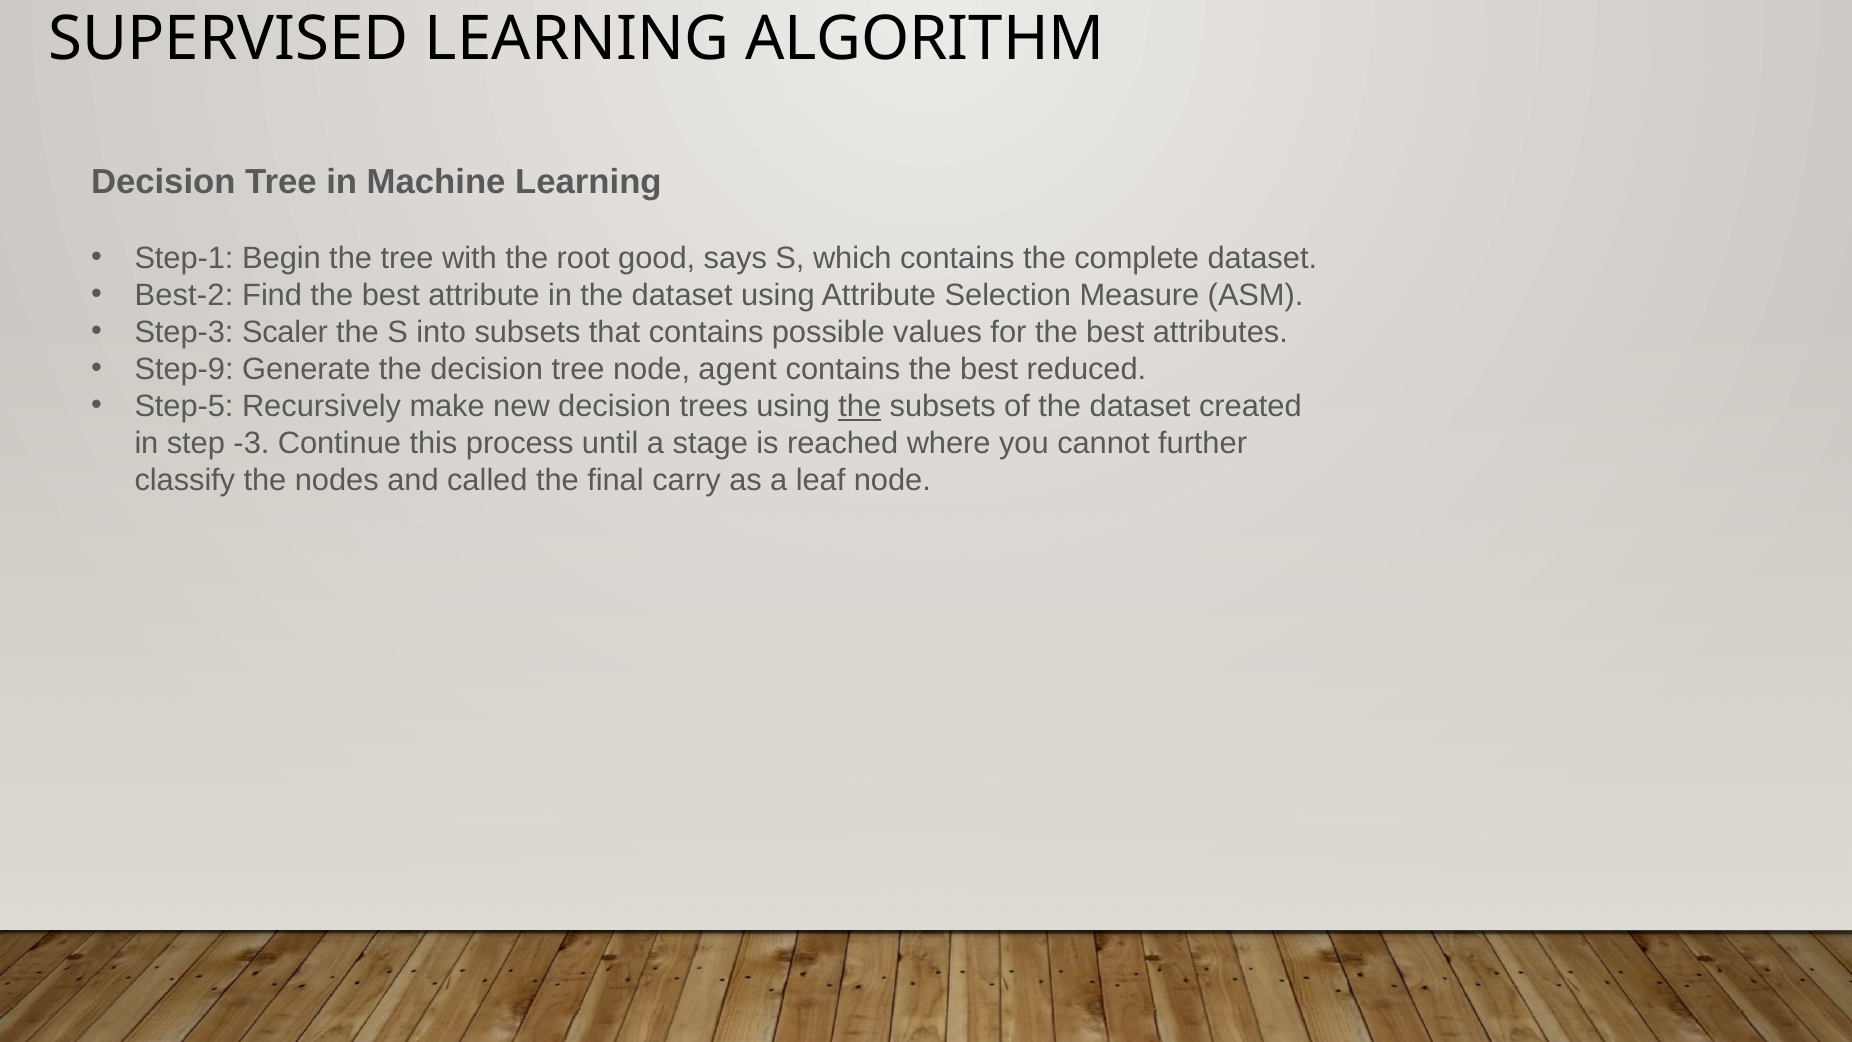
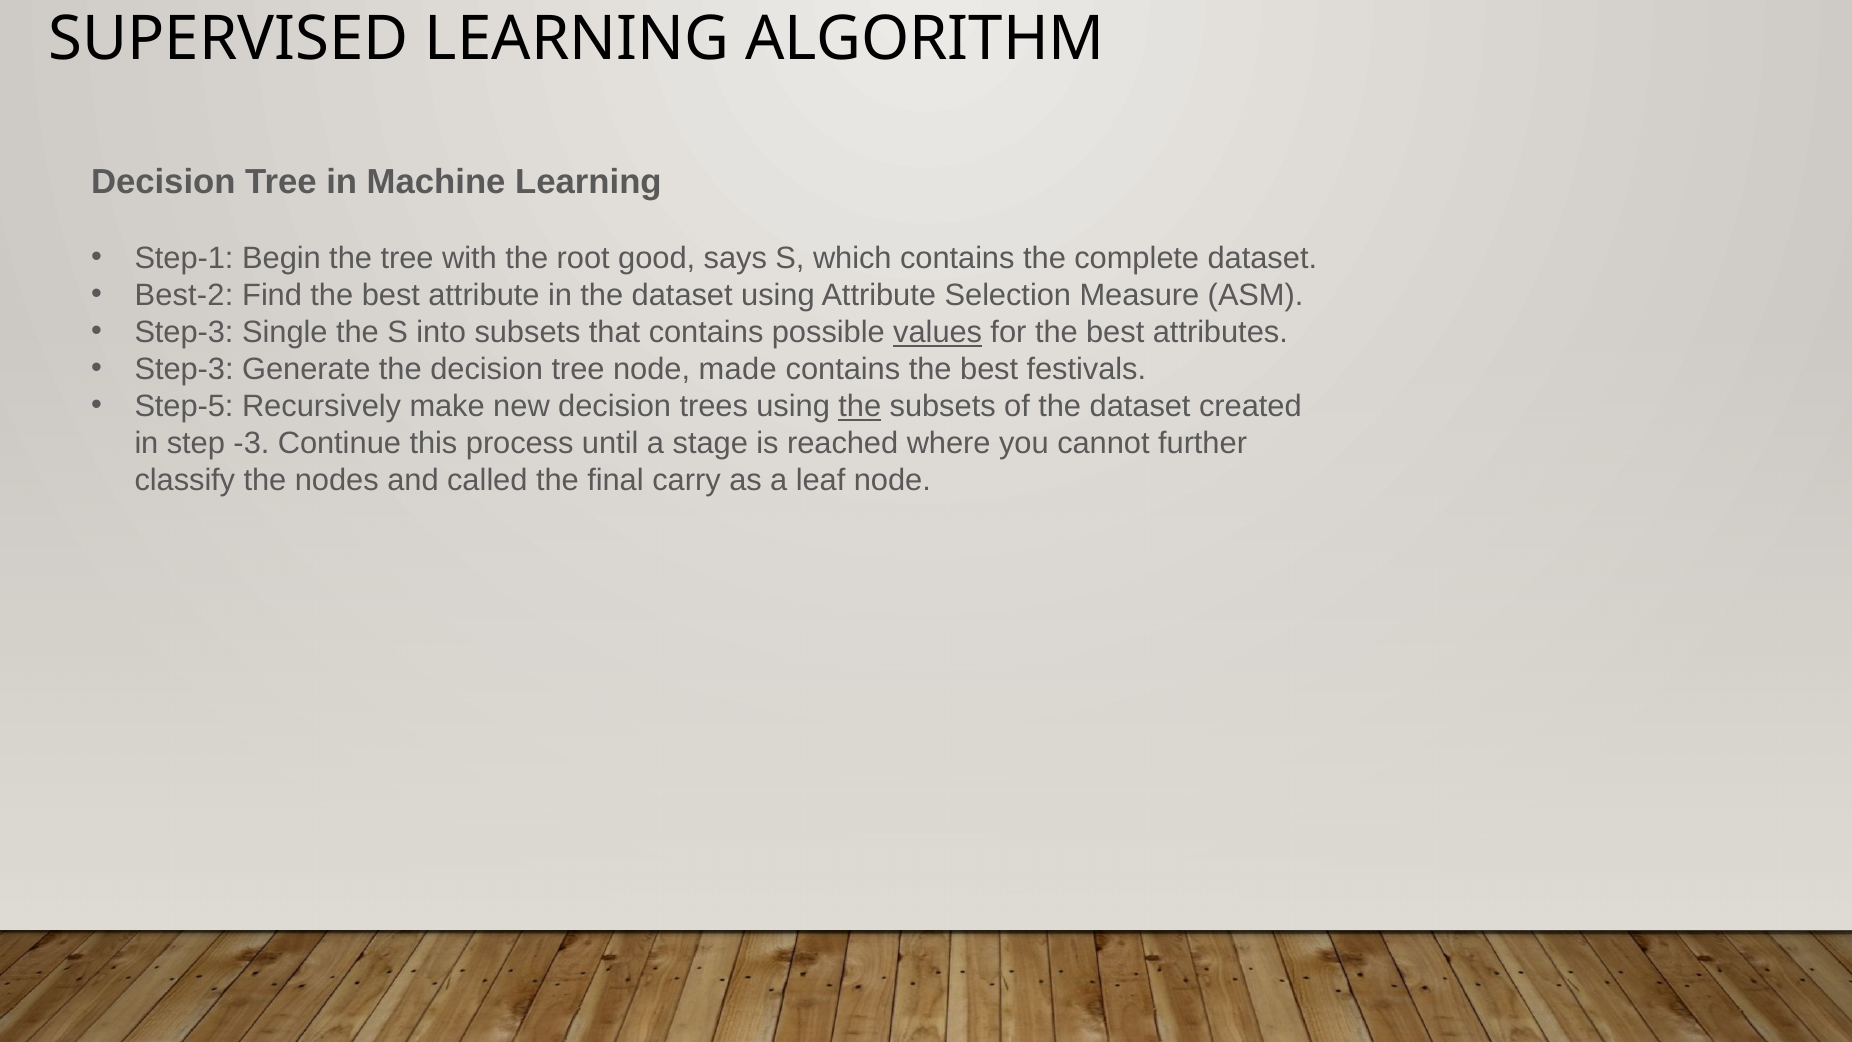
Scaler: Scaler -> Single (285, 332)
values underline: none -> present (938, 332)
Step-9: Step-9 -> Step-3 (184, 369)
agent: agent -> made (738, 369)
reduced: reduced -> festivals (1086, 369)
